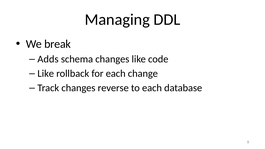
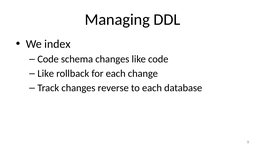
break: break -> index (57, 44)
Adds: Adds -> Code (48, 59)
